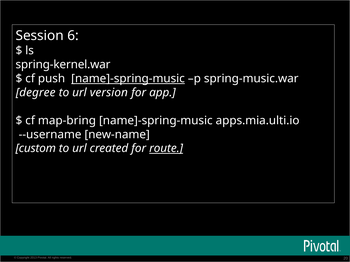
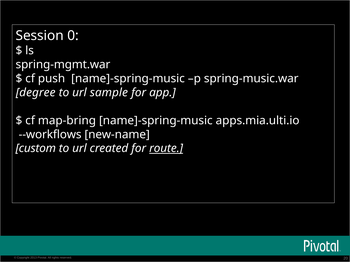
6: 6 -> 0 (73, 36)
spring-kernel.war: spring-kernel.war -> spring-mgmt.war (63, 65)
name]-spring-music underline: present -> none (128, 79)
version: version -> sample (109, 93)
--username: --username -> --workflows (50, 135)
